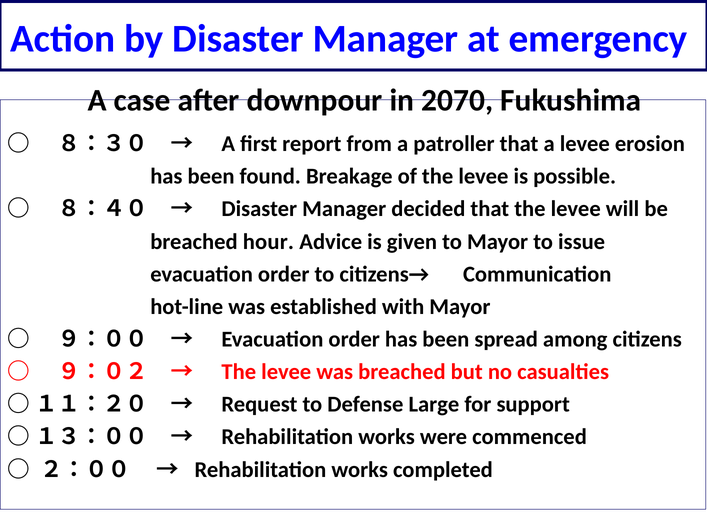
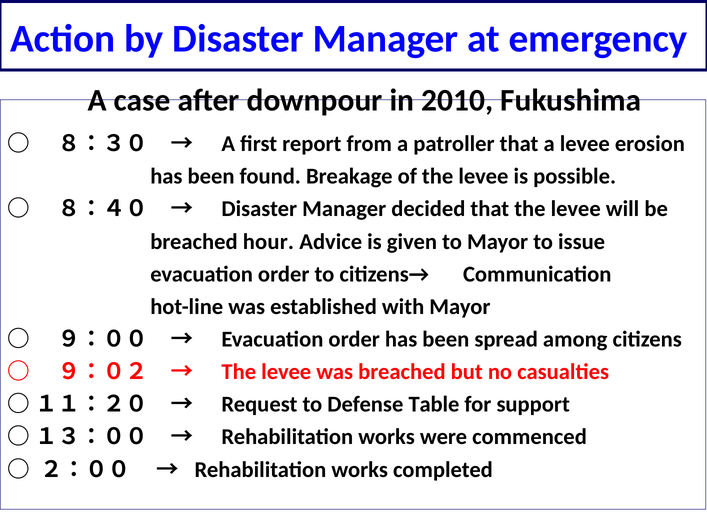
2070: 2070 -> 2010 (457, 100)
Large: Large -> Table (434, 405)
